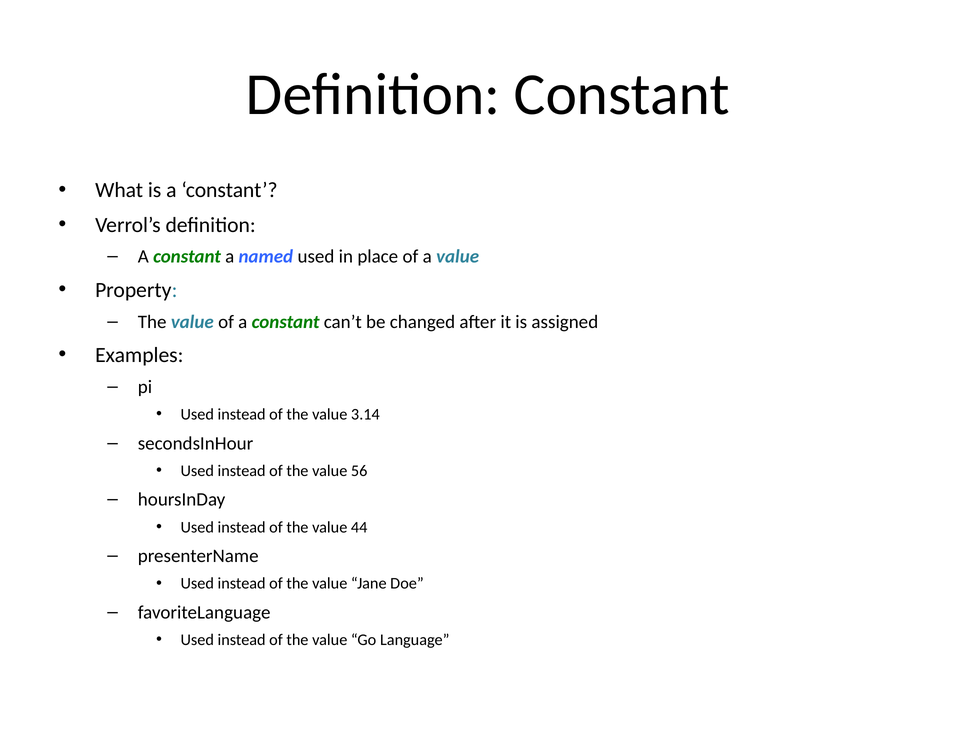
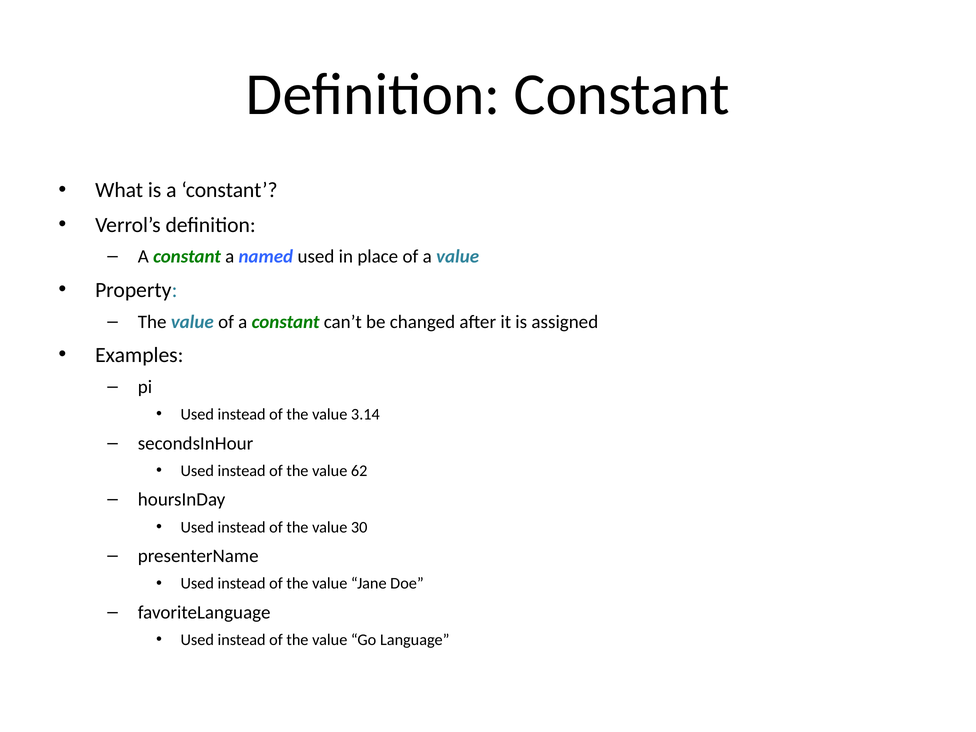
56: 56 -> 62 (359, 471)
44: 44 -> 30 (359, 527)
